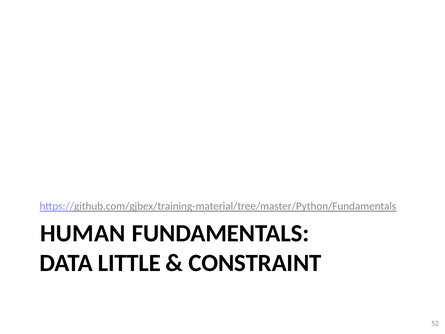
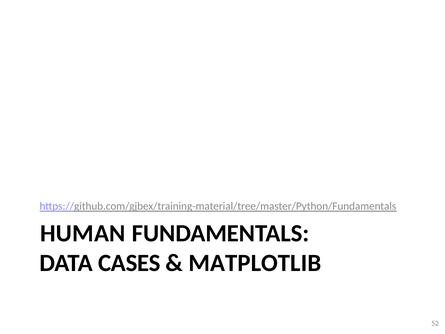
LITTLE: LITTLE -> CASES (129, 263)
CONSTRAINT: CONSTRAINT -> MATPLOTLIB (255, 263)
